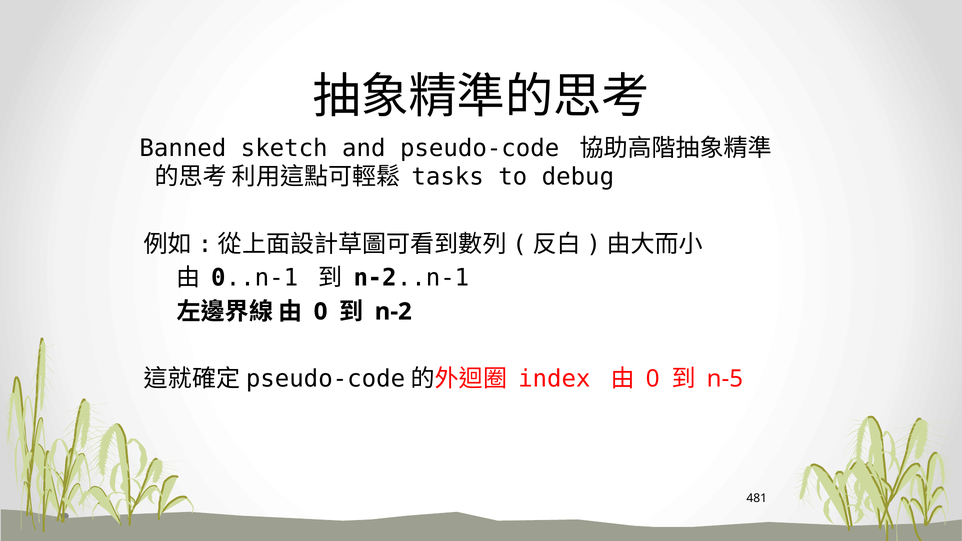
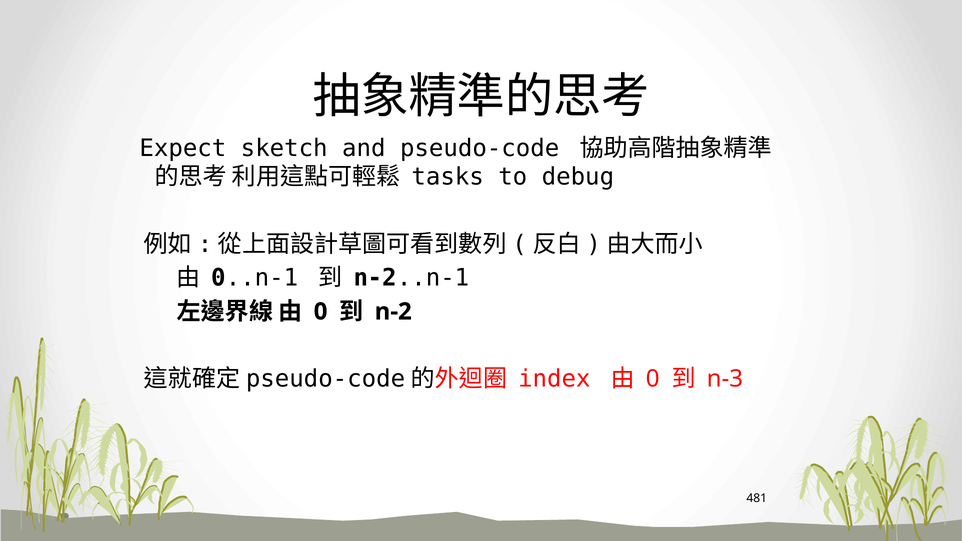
Banned: Banned -> Expect (183, 148)
n-5: n-5 -> n-3 (725, 379)
